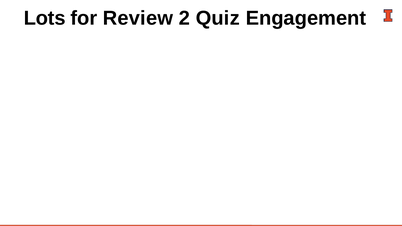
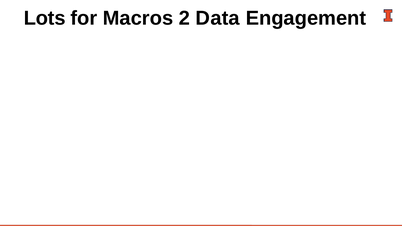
Review: Review -> Macros (138, 18)
Quiz: Quiz -> Data (218, 18)
